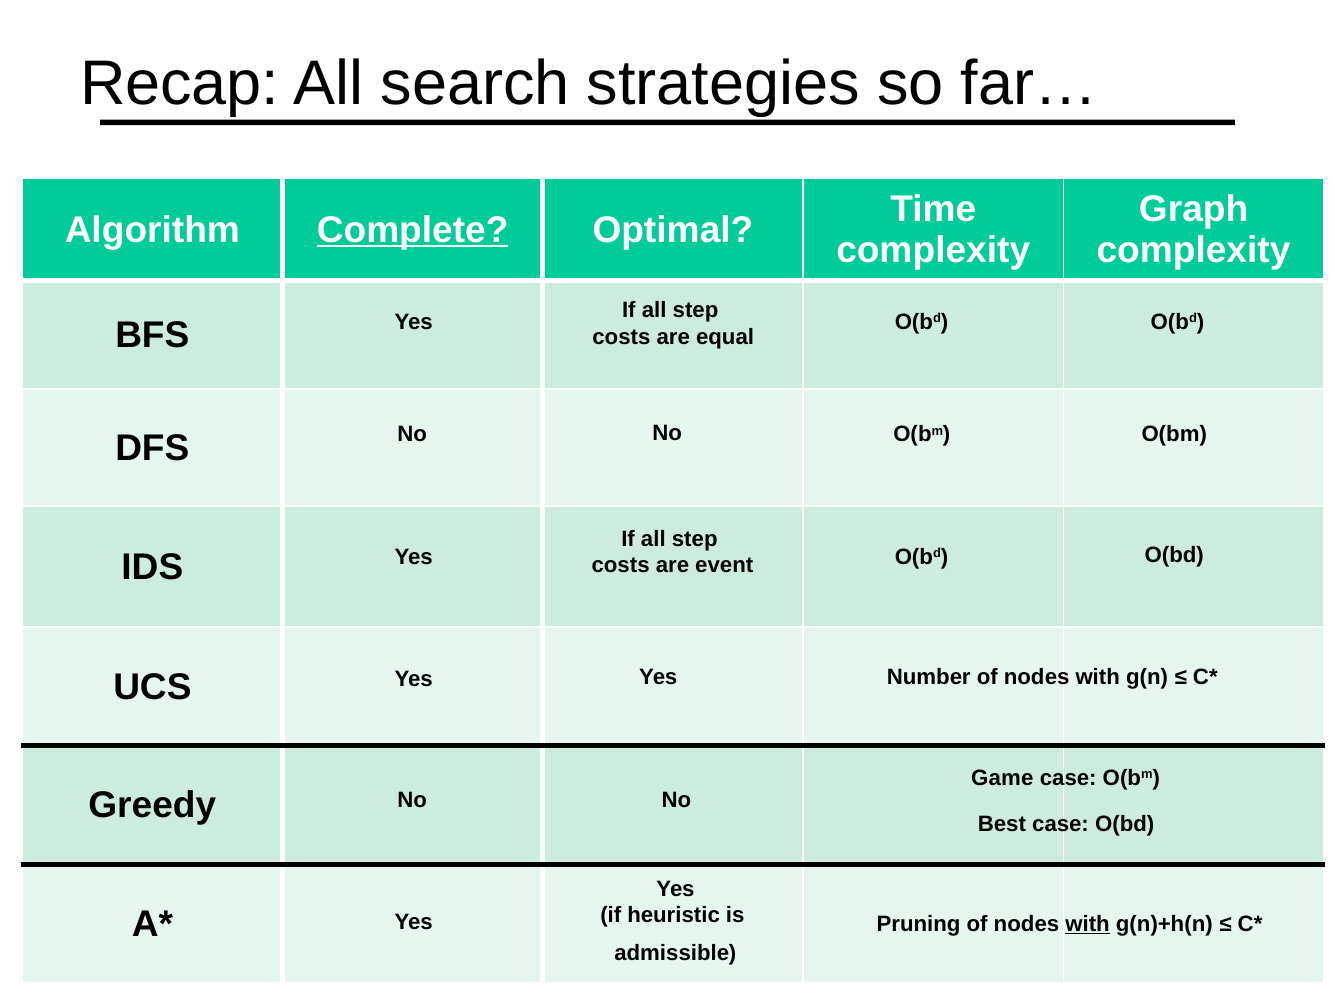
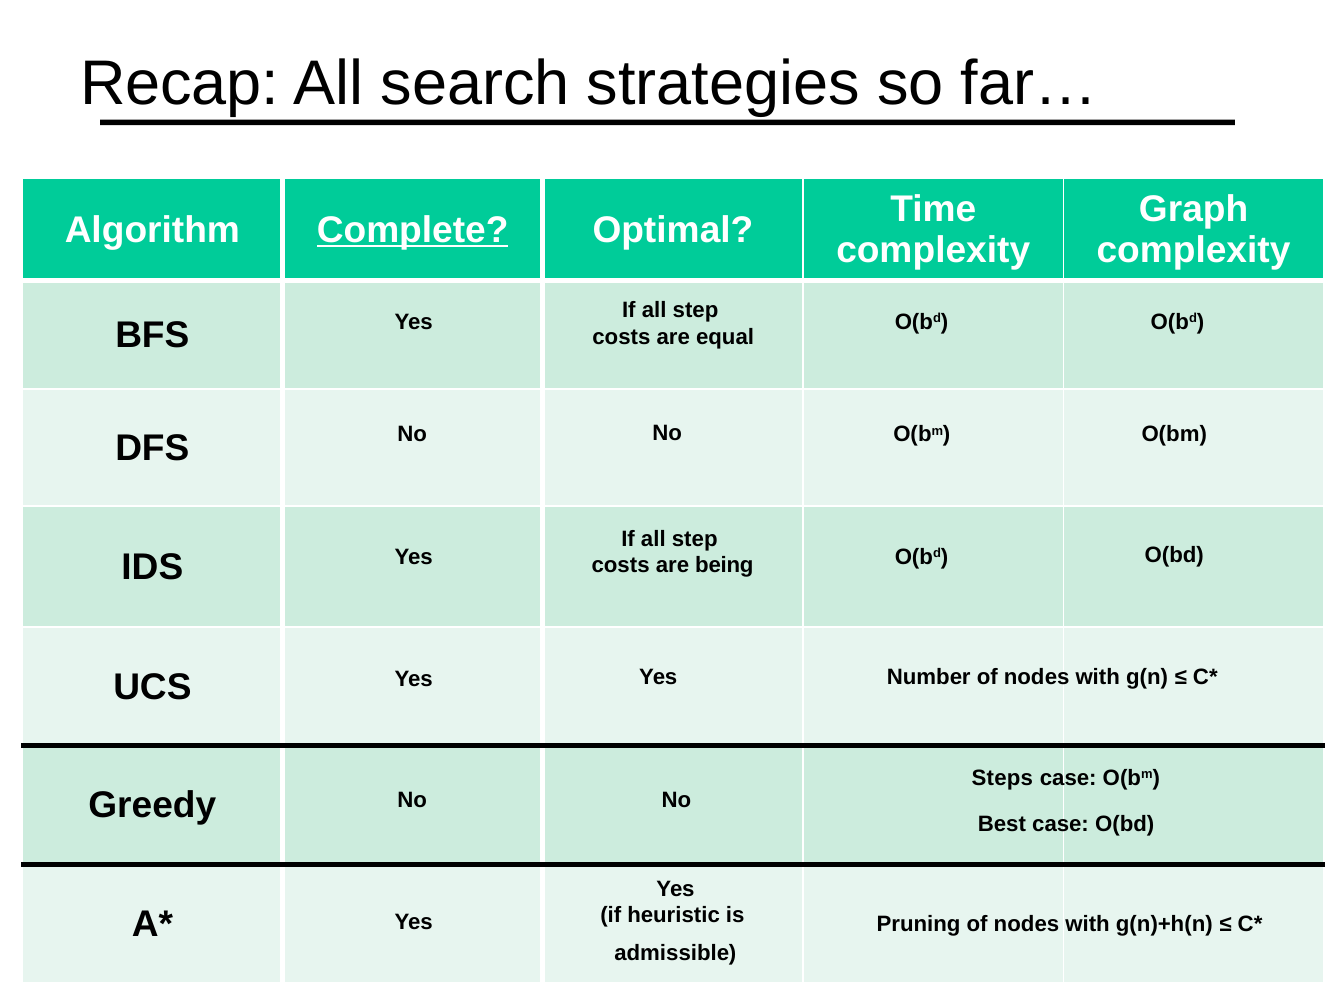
event: event -> being (724, 566)
Game: Game -> Steps (1002, 778)
with underline: present -> none (1088, 924)
